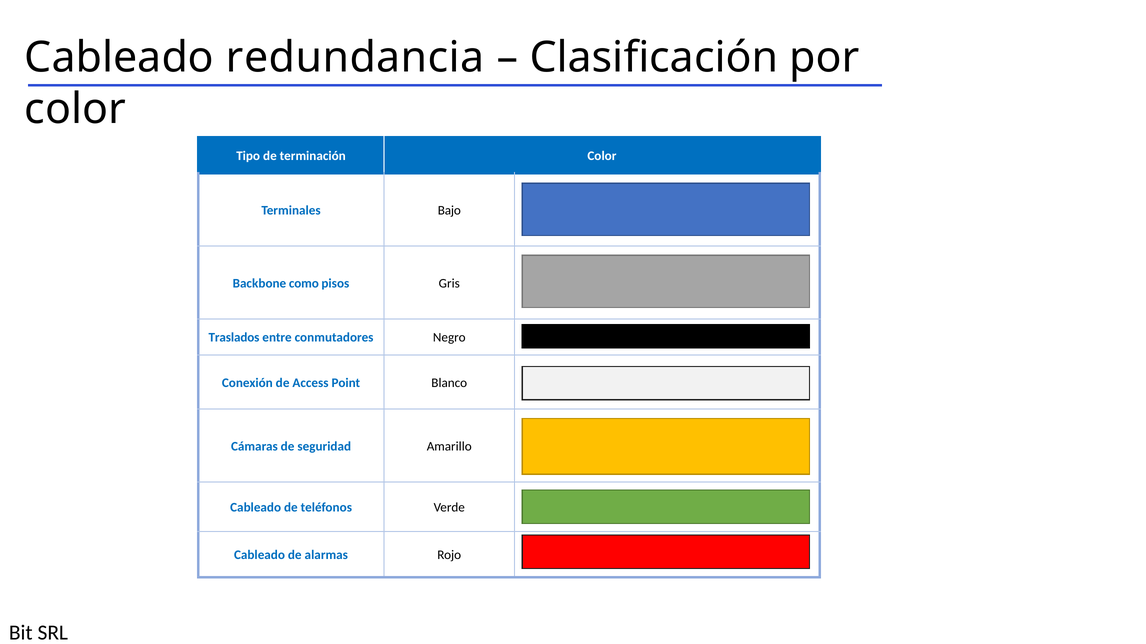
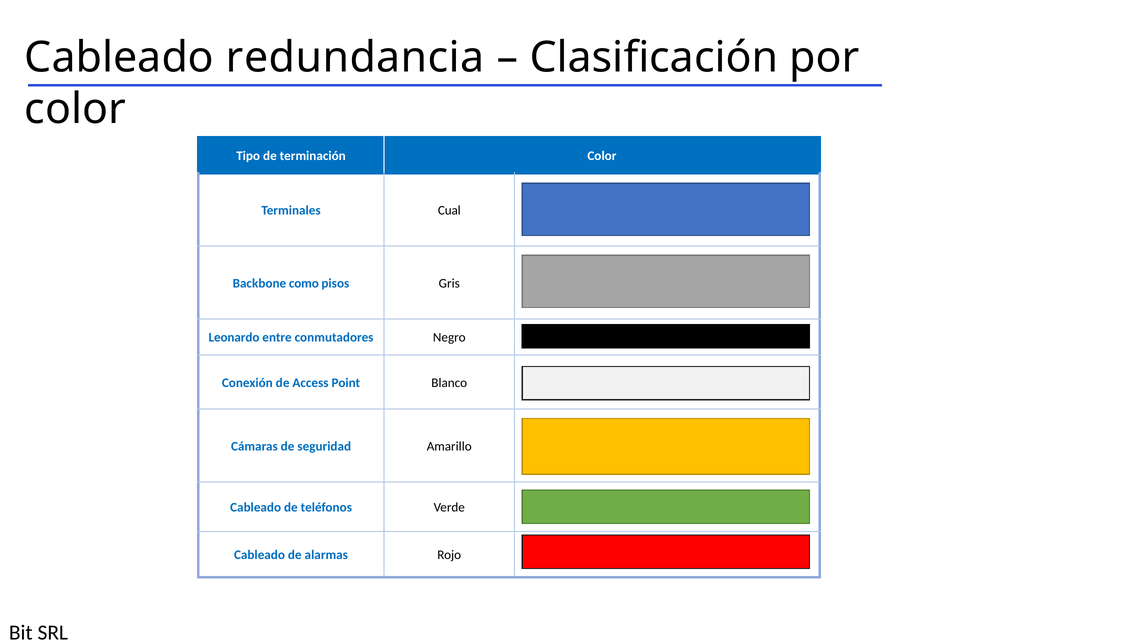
Bajo: Bajo -> Cual (449, 211)
Traslados: Traslados -> Leonardo (234, 338)
